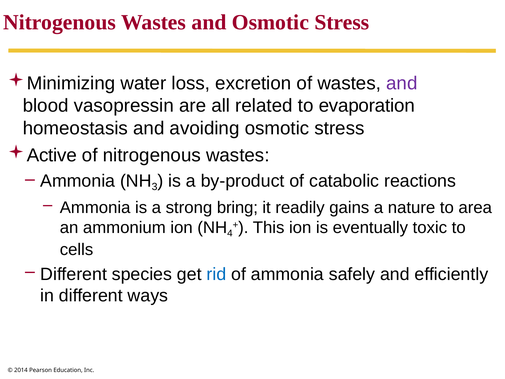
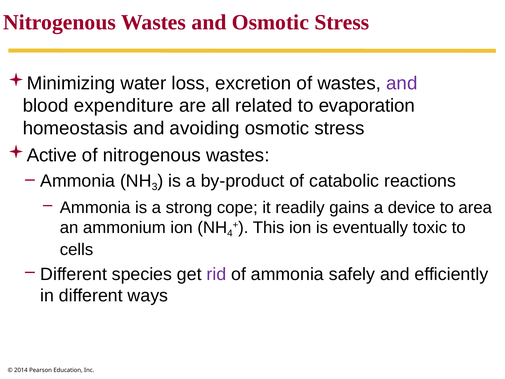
vasopressin: vasopressin -> expenditure (124, 106)
bring: bring -> cope (237, 207)
nature: nature -> device (412, 207)
rid colour: blue -> purple (216, 274)
